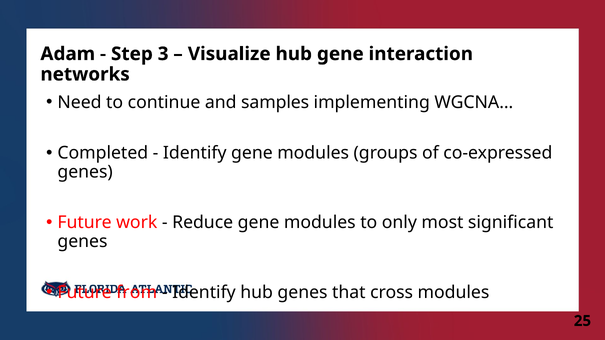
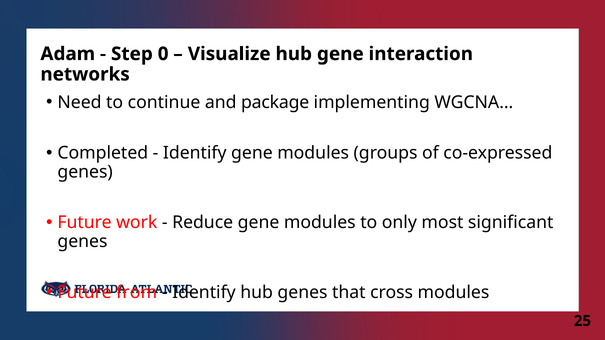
3: 3 -> 0 (163, 54)
samples: samples -> package (275, 102)
